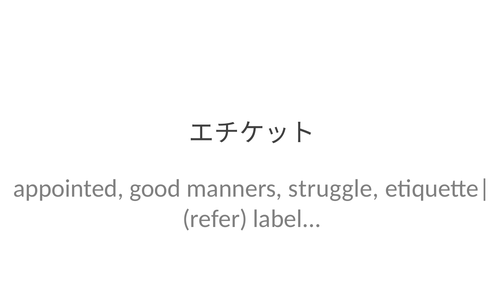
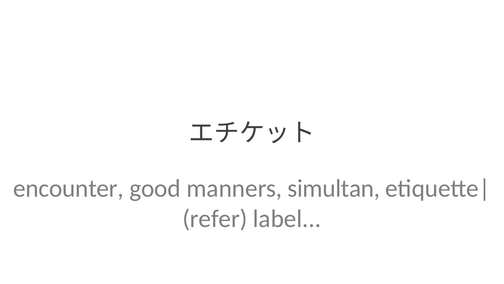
appointed: appointed -> encounter (69, 188)
struggle: struggle -> simultan (334, 188)
